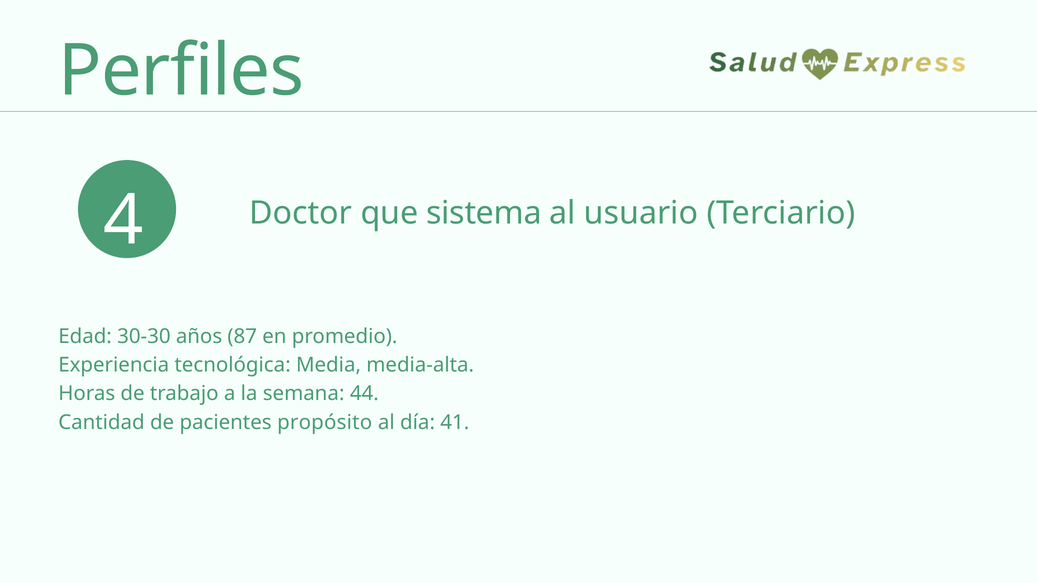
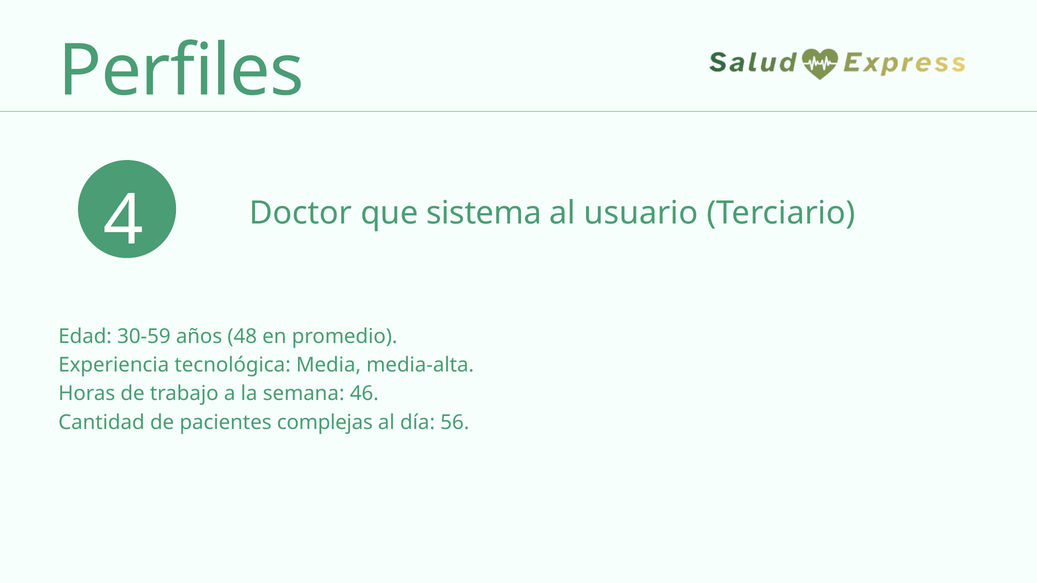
30-30: 30-30 -> 30-59 (144, 336)
87: 87 -> 48 (242, 336)
44: 44 -> 46 (364, 394)
propósito: propósito -> complejas (325, 423)
41: 41 -> 56 (455, 423)
